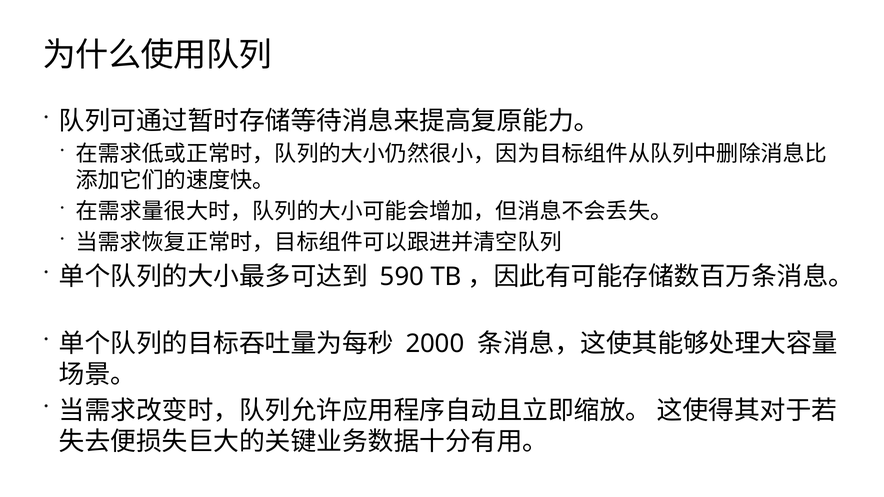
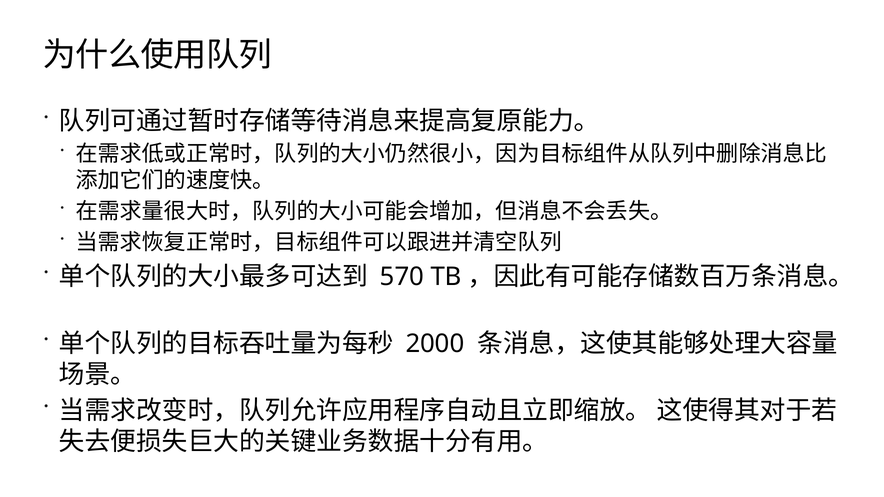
590: 590 -> 570 (402, 277)
